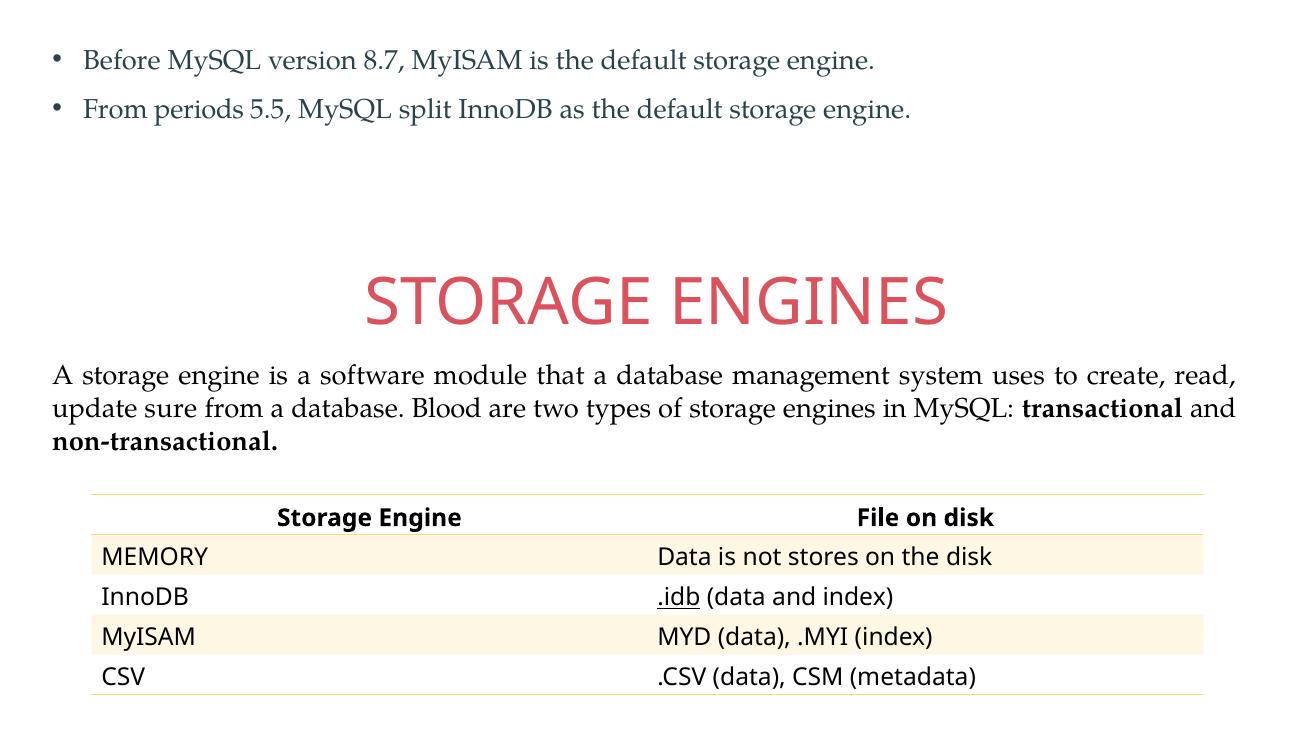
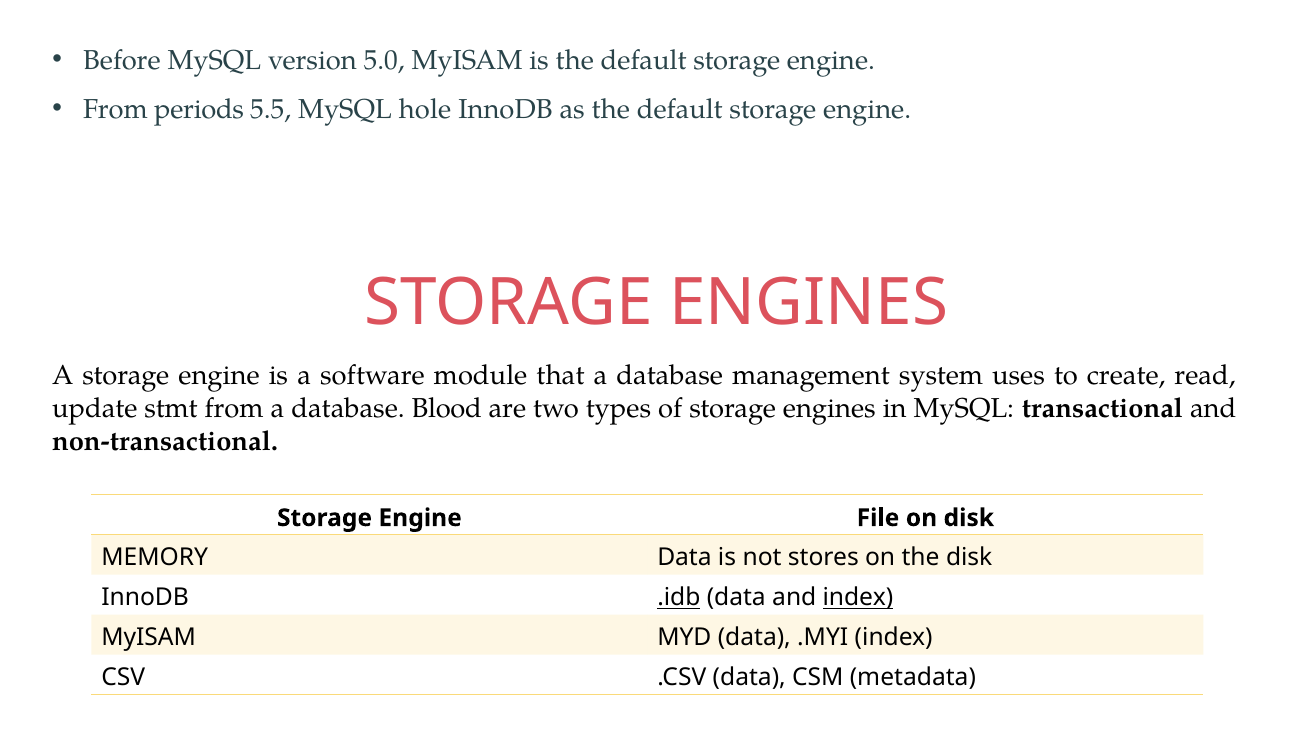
8.7: 8.7 -> 5.0 (384, 60)
split: split -> hole (425, 109)
sure: sure -> stmt (171, 409)
index underline: none -> present (858, 598)
